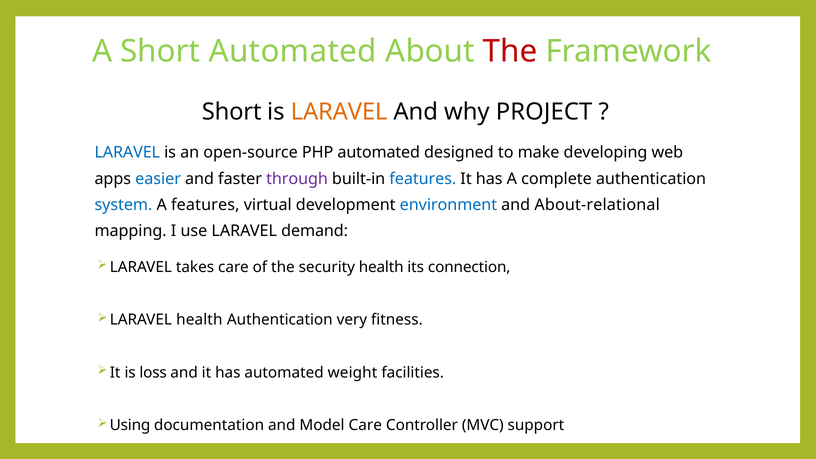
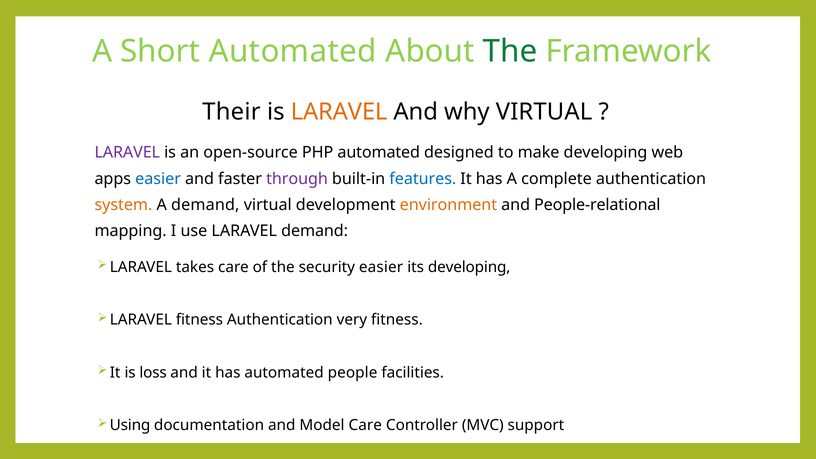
The colour: red -> green (510, 51)
Short: Short -> Their (231, 112)
why PROJECT: PROJECT -> VIRTUAL (544, 112)
LARAVEL colour: blue -> purple (127, 153)
system colour: blue -> orange (123, 205)
A features: features -> demand (205, 205)
environment colour: blue -> orange (448, 205)
About-relational: About-relational -> People-relational (597, 205)
security health: health -> easier (381, 267)
its connection: connection -> developing (469, 267)
LARAVEL health: health -> fitness (199, 320)
weight: weight -> people (353, 373)
